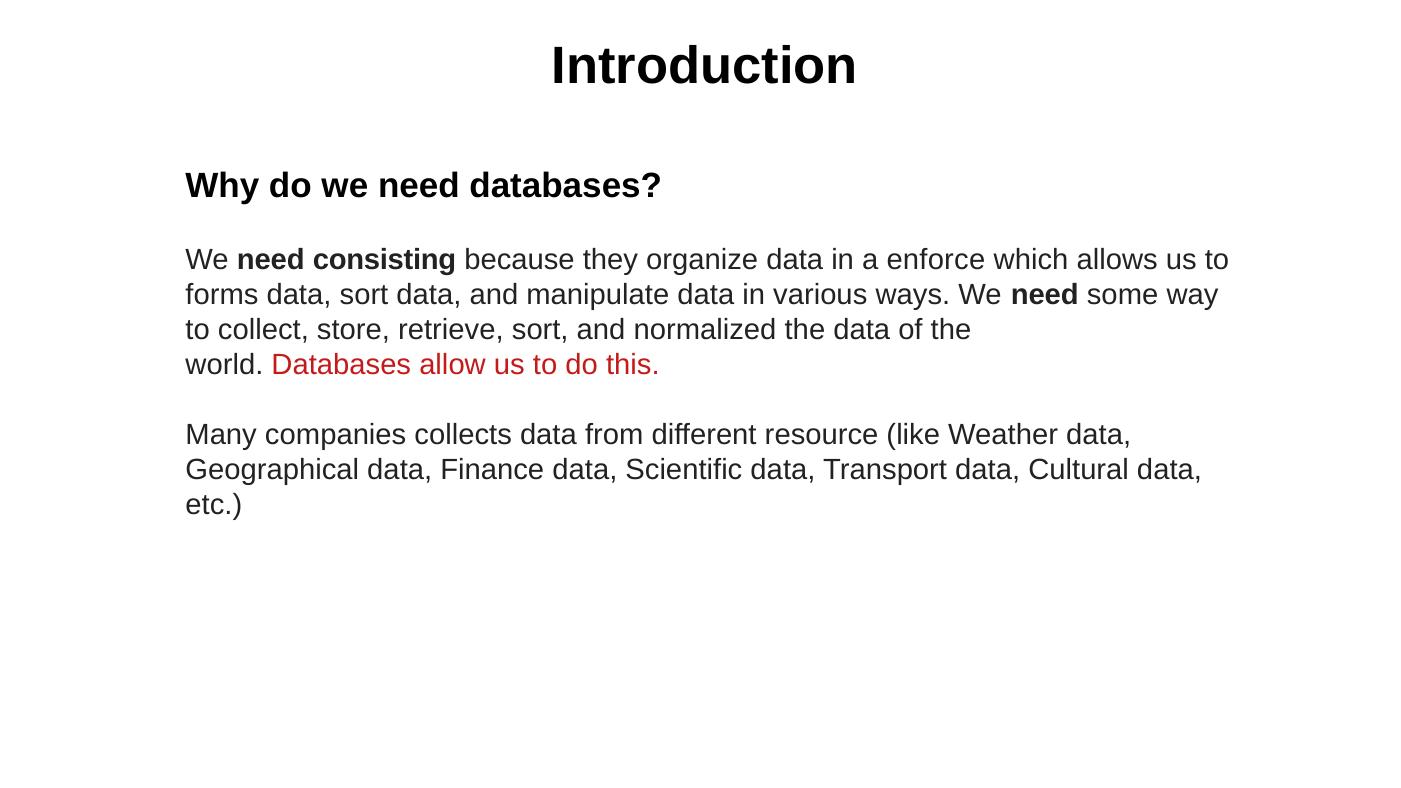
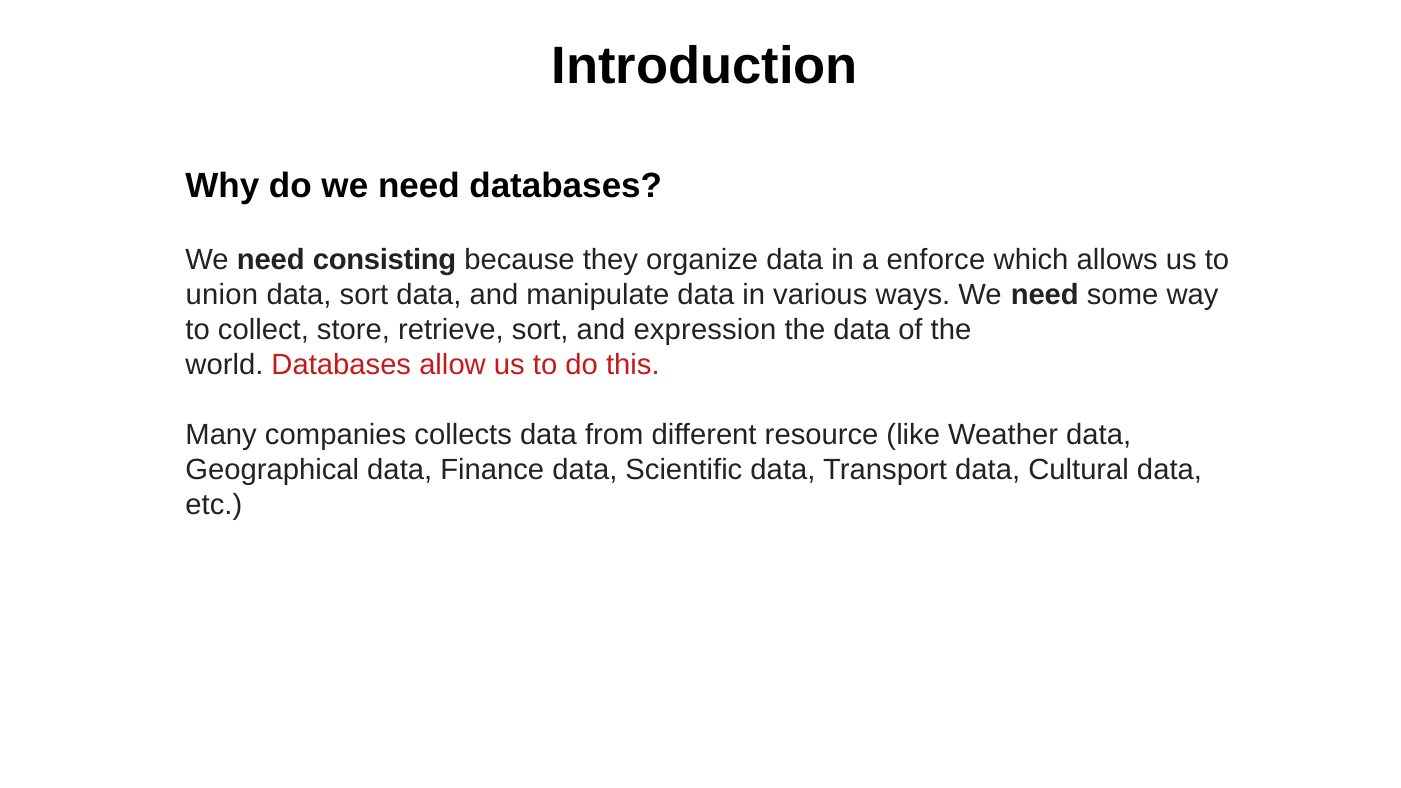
forms: forms -> union (222, 294)
normalized: normalized -> expression (705, 330)
